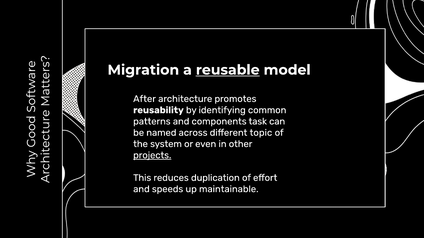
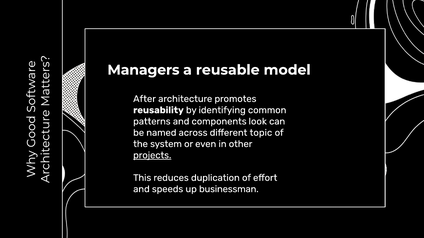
Migration: Migration -> Managers (143, 70)
reusable underline: present -> none (228, 70)
task: task -> look (258, 122)
maintainable: maintainable -> businessman (229, 189)
